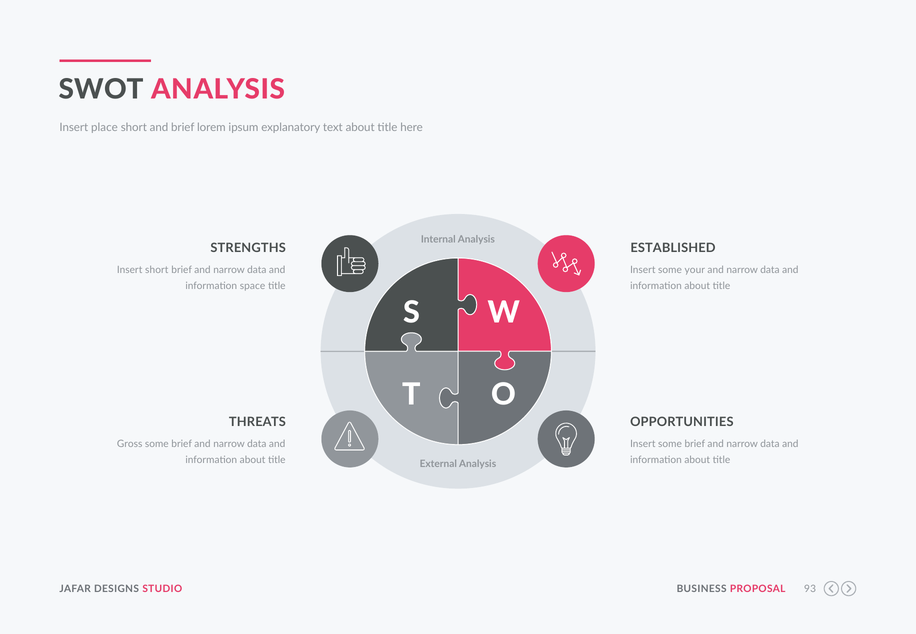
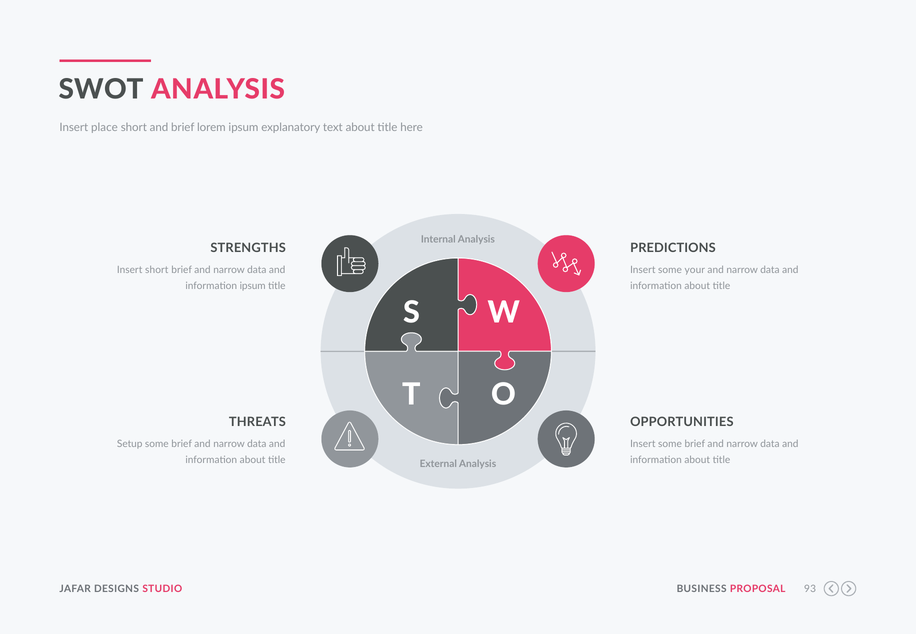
ESTABLISHED: ESTABLISHED -> PREDICTIONS (673, 248)
information space: space -> ipsum (253, 286)
Gross: Gross -> Setup (130, 444)
